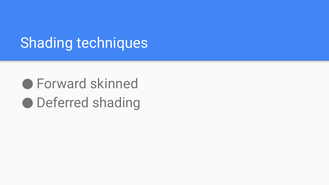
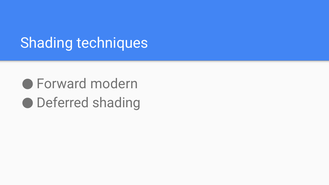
skinned: skinned -> modern (114, 84)
